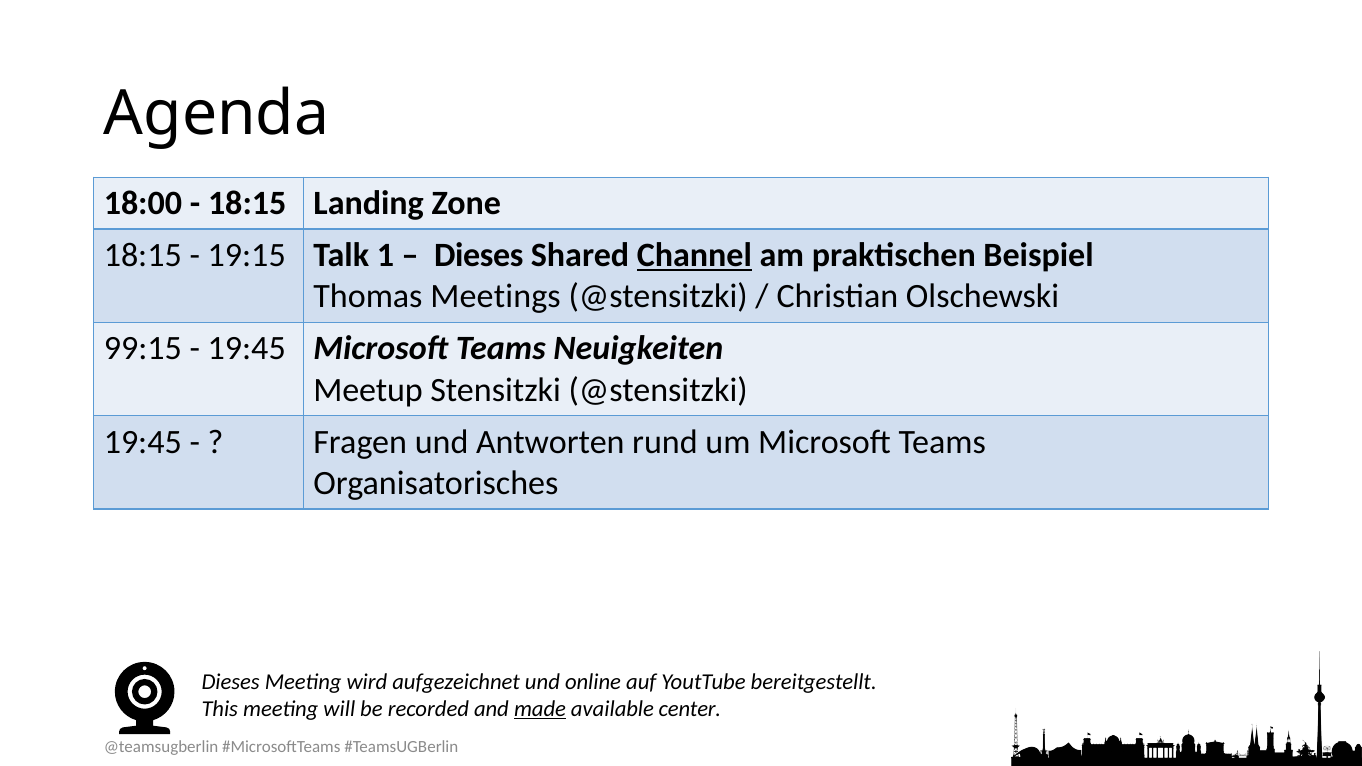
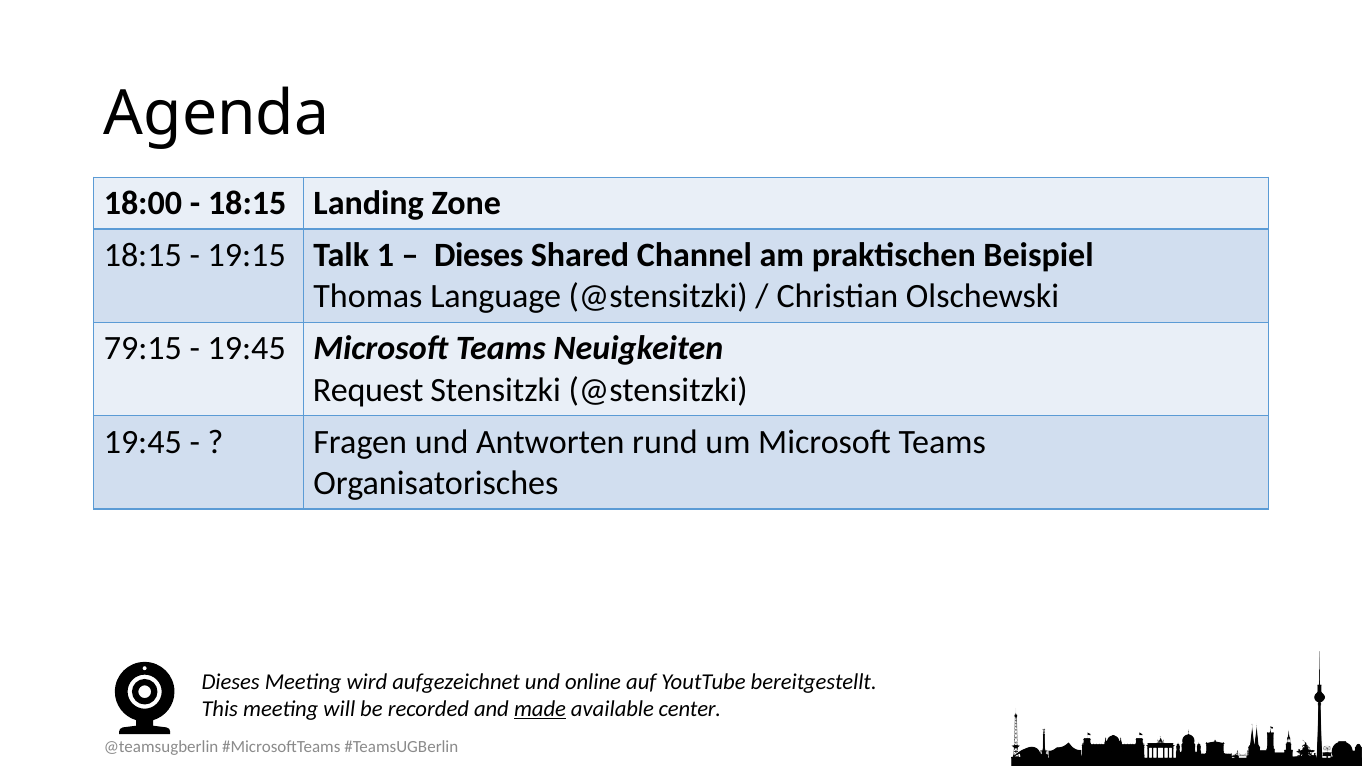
Channel underline: present -> none (694, 255)
Meetings: Meetings -> Language (496, 297)
99:15: 99:15 -> 79:15 (143, 349)
Meetup: Meetup -> Request (368, 390)
